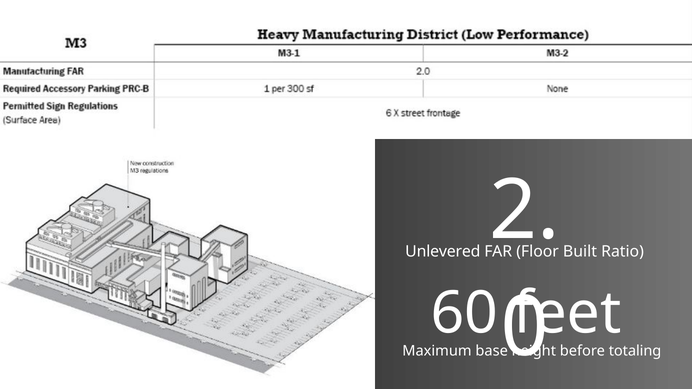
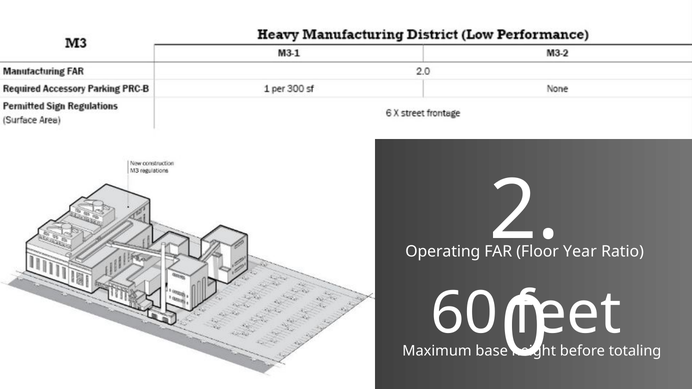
Unlevered: Unlevered -> Operating (443, 252)
Built: Built -> Year (580, 252)
